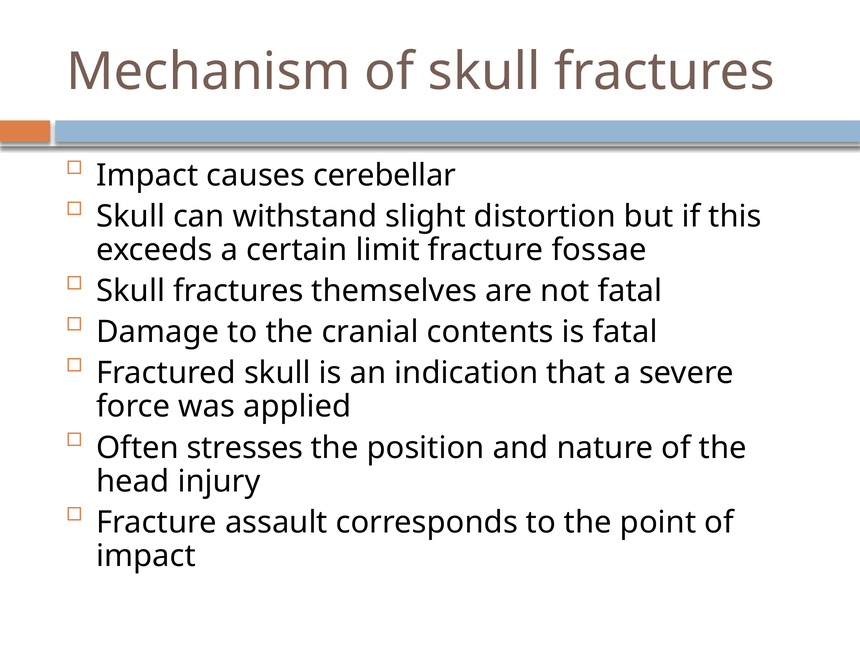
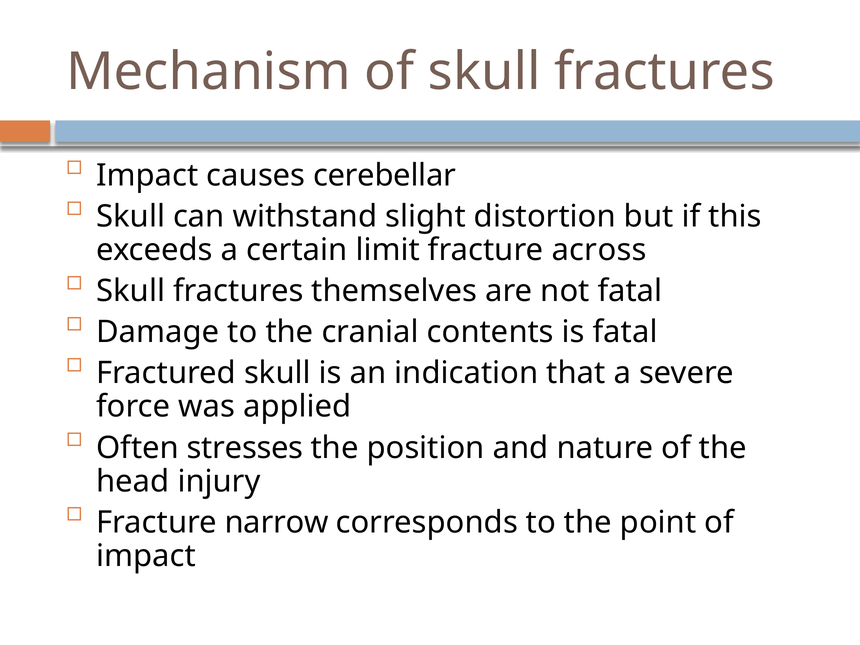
fossae: fossae -> across (599, 250)
assault: assault -> narrow (276, 522)
